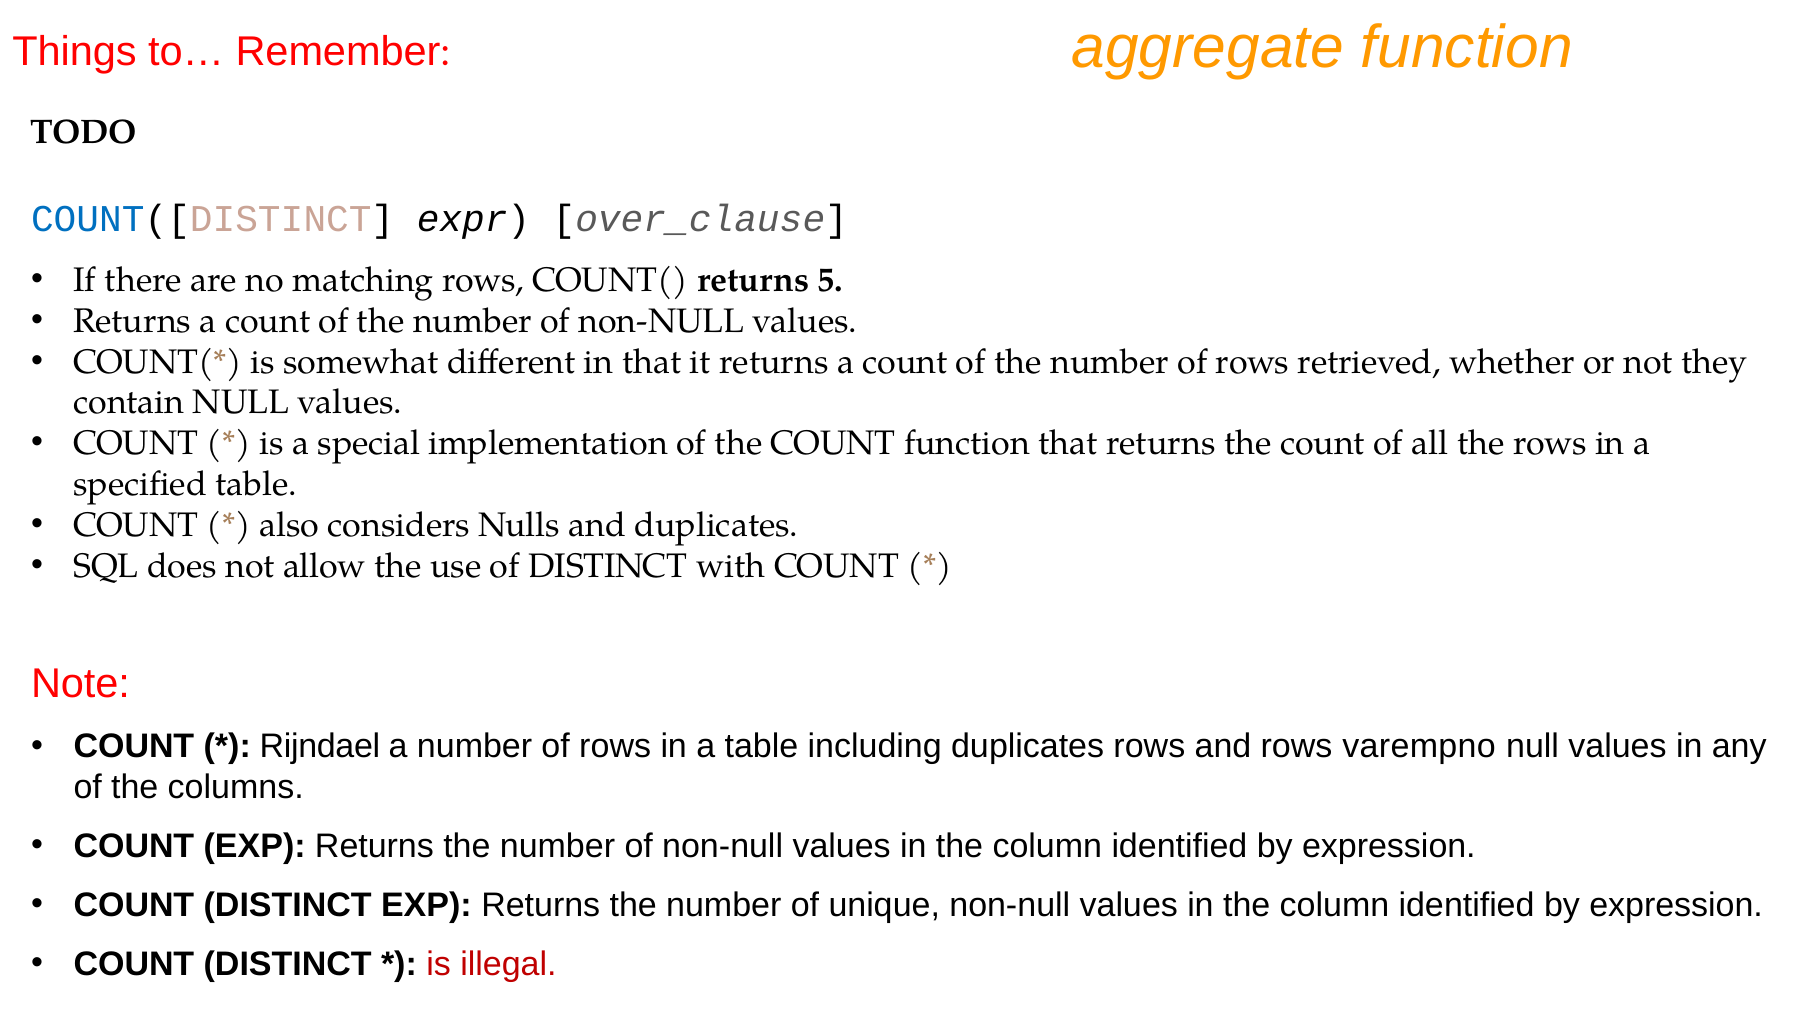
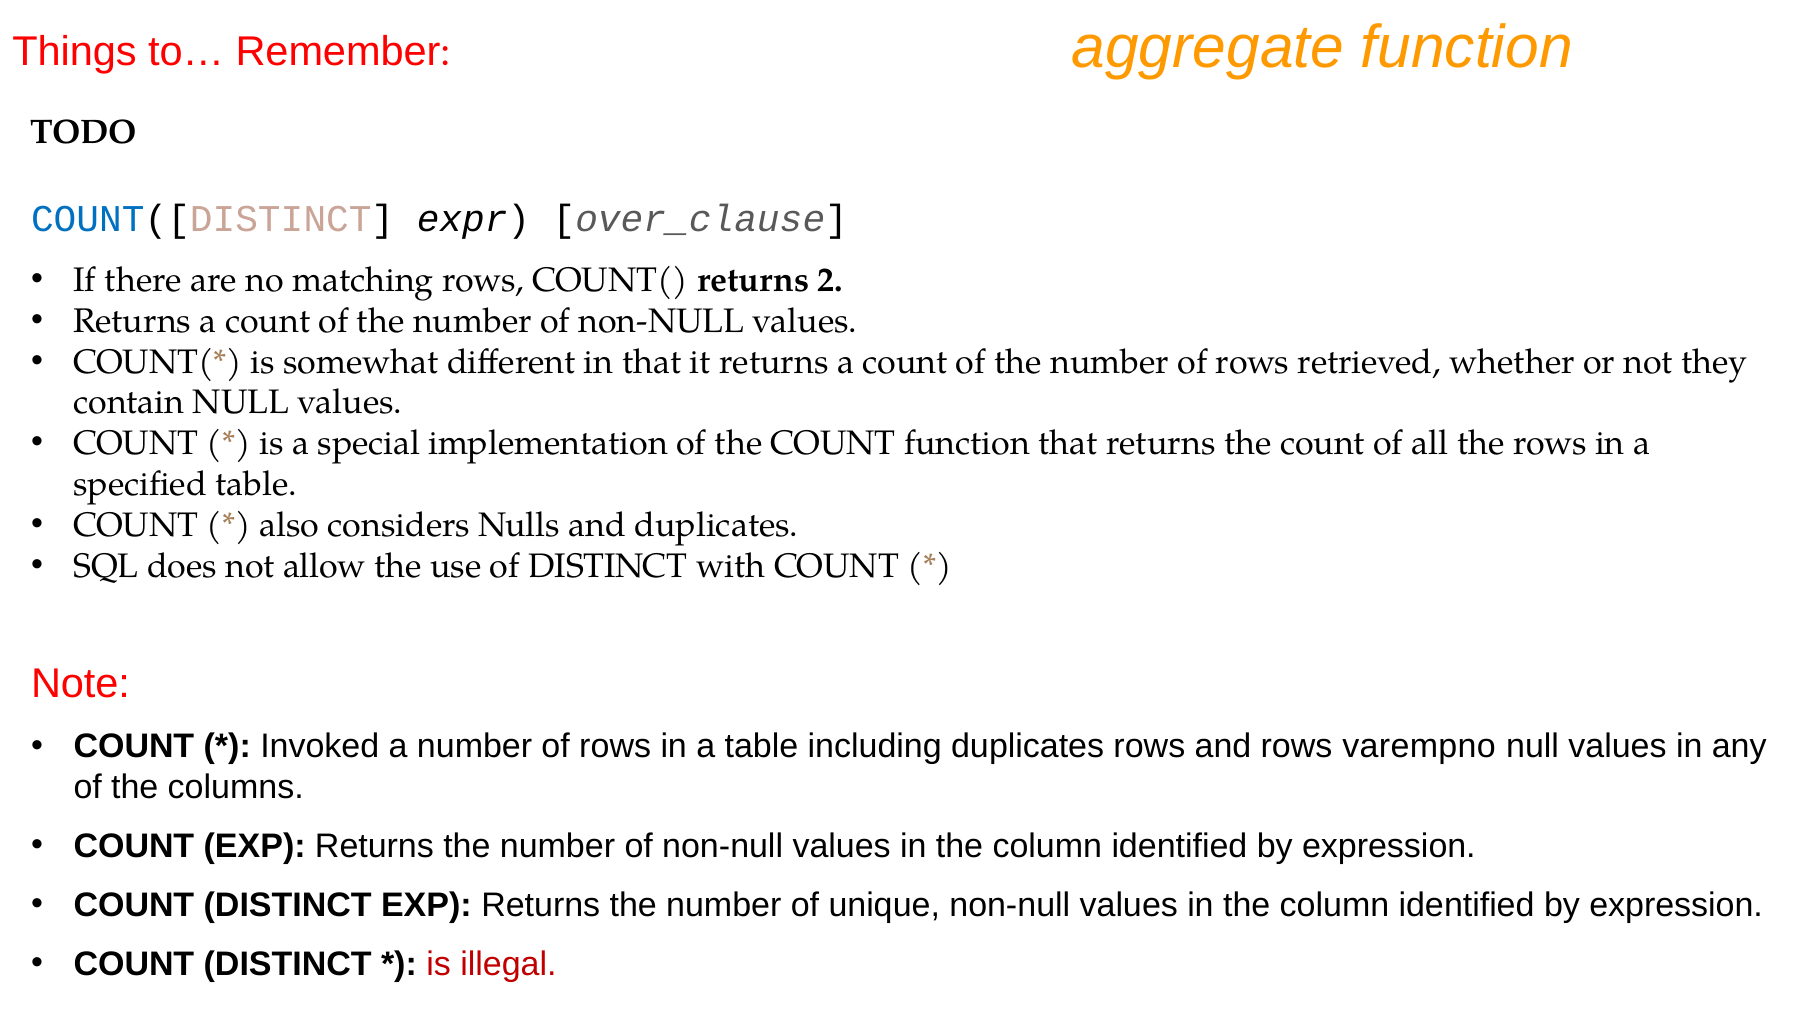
5: 5 -> 2 (831, 280)
Rijndael: Rijndael -> Invoked (320, 746)
